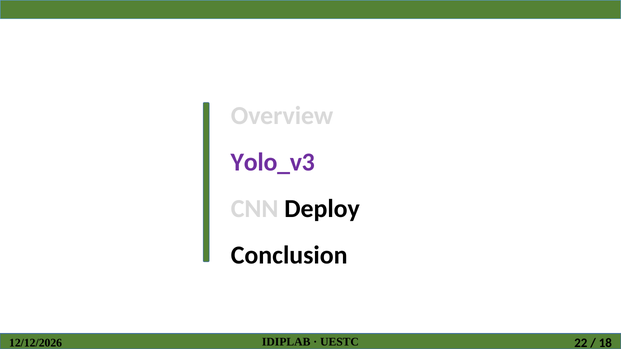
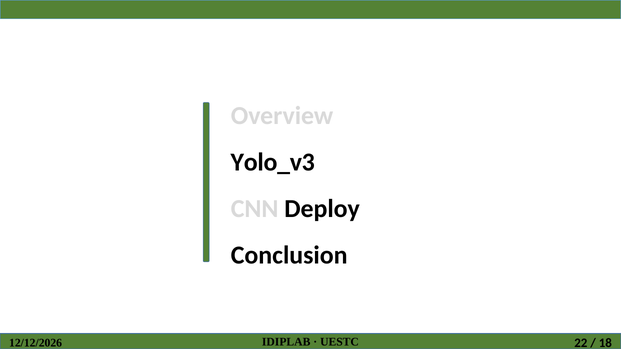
Yolo_v3 colour: purple -> black (273, 162)
